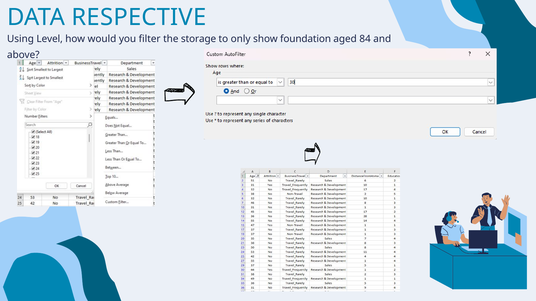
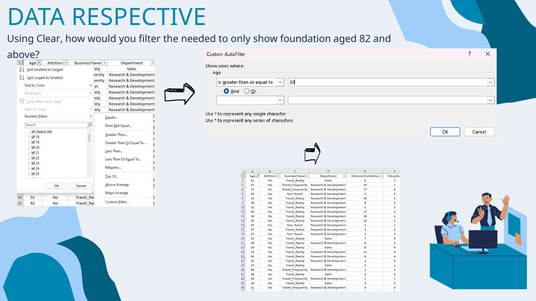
Level: Level -> Clear (50, 39)
storage: storage -> needed (199, 39)
84: 84 -> 82 (365, 39)
